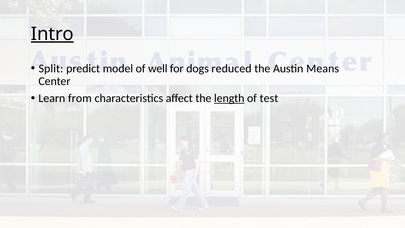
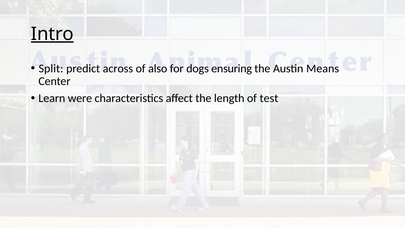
model: model -> across (118, 68)
well: well -> also (158, 68)
reduced: reduced -> ensuring (232, 68)
from: from -> were (80, 98)
length underline: present -> none (229, 98)
